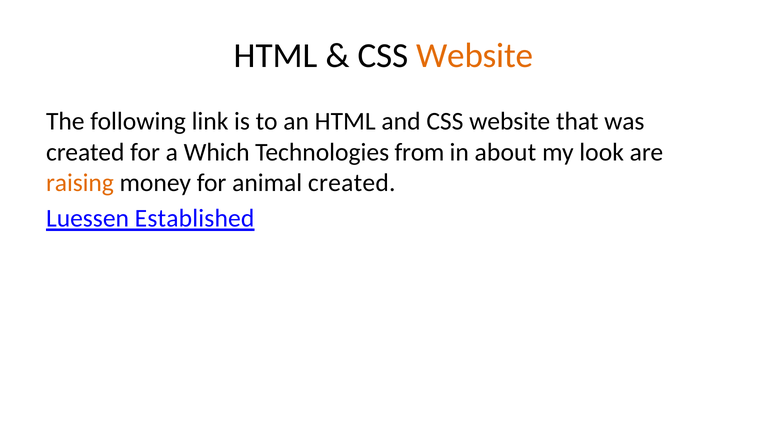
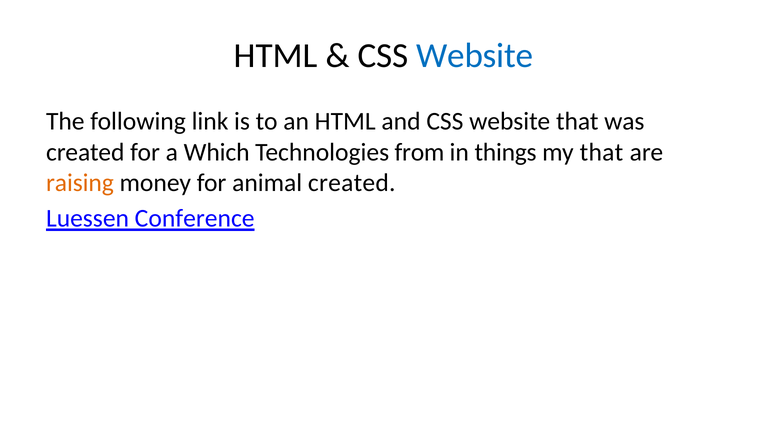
Website colour: orange -> blue (475, 56)
about: about -> things (506, 152)
my look: look -> that (602, 152)
Established: Established -> Conference (195, 219)
